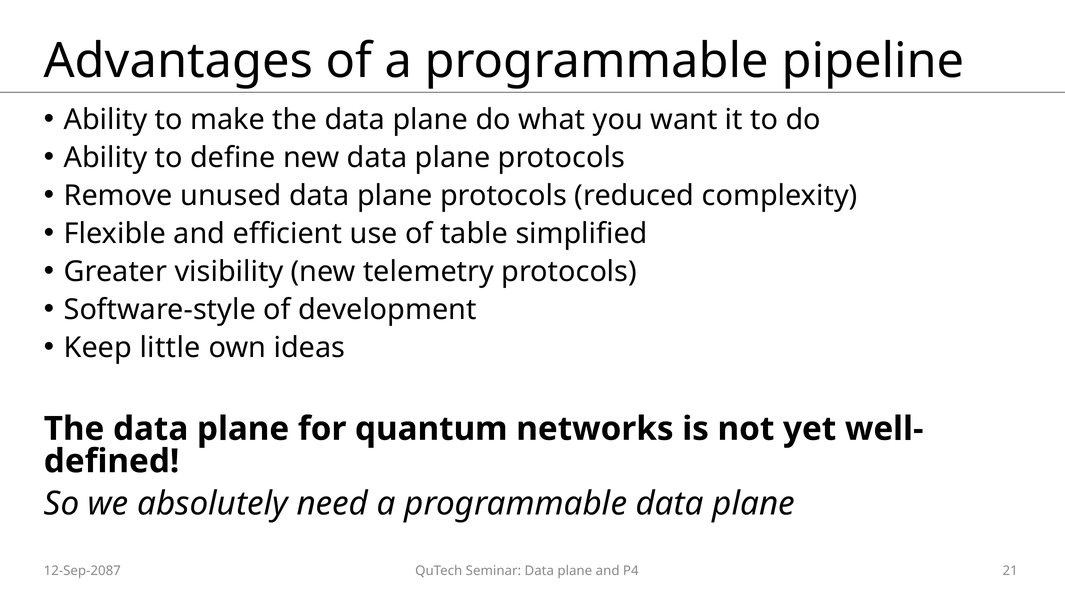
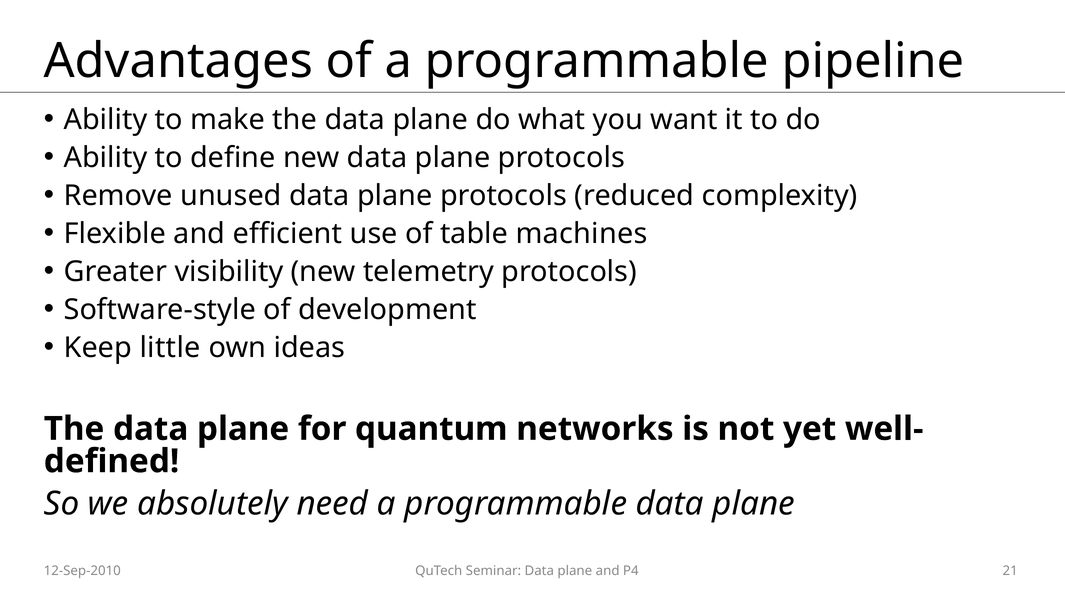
simplified: simplified -> machines (581, 234)
12-Sep-2087: 12-Sep-2087 -> 12-Sep-2010 (82, 571)
